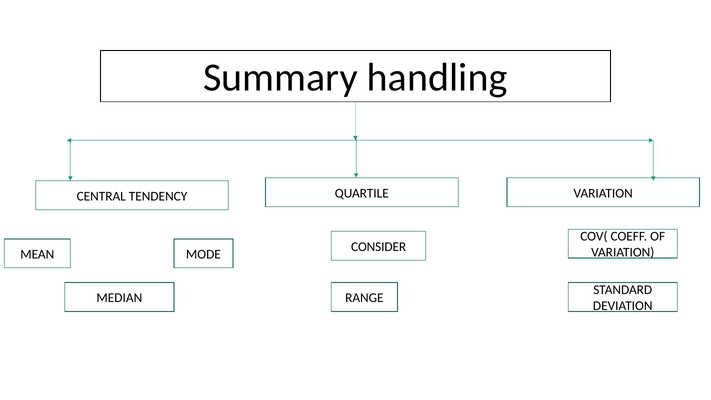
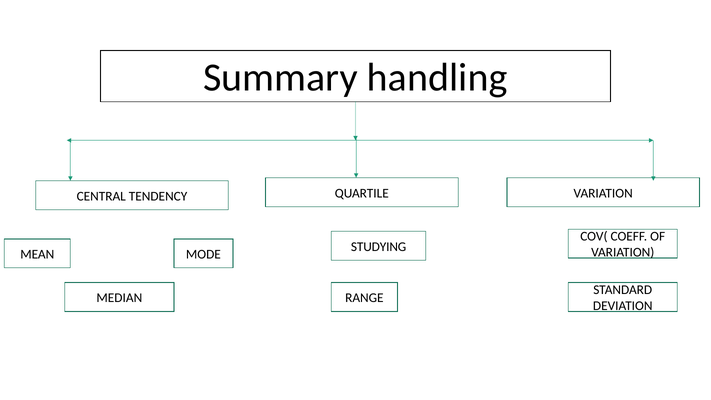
CONSIDER: CONSIDER -> STUDYING (379, 247)
